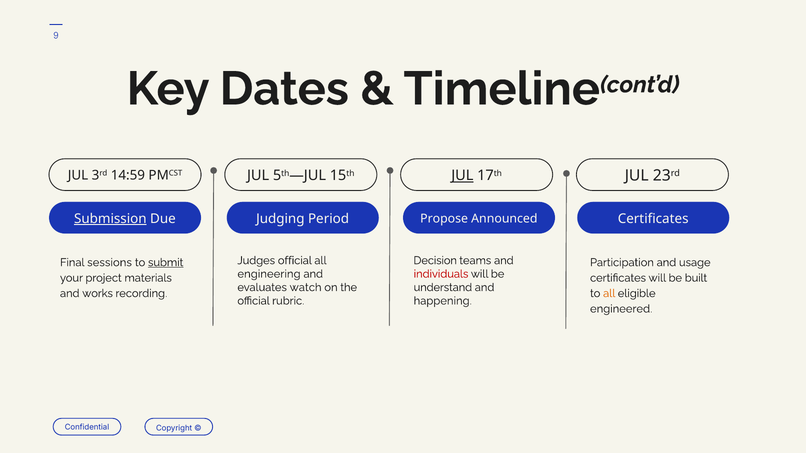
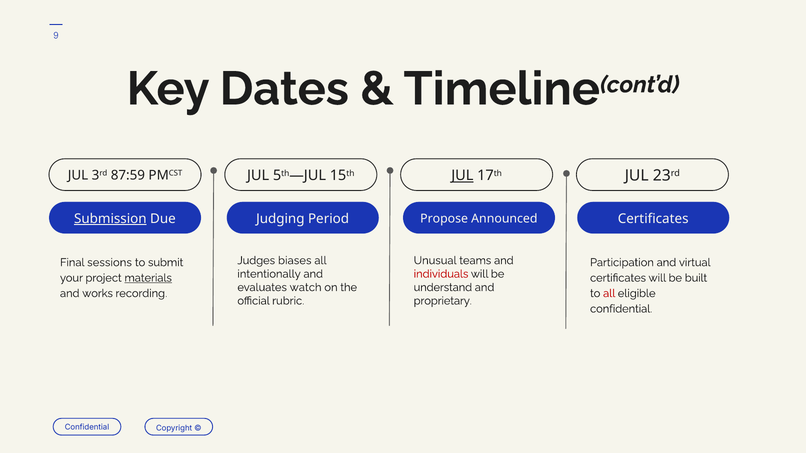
14:59: 14:59 -> 87:59 (128, 176)
Judges official: official -> biases (295, 261)
Decision: Decision -> Unusual (435, 261)
submit underline: present -> none (166, 263)
usage: usage -> virtual (695, 263)
engineering: engineering -> intentionally (269, 274)
materials underline: none -> present (148, 278)
all colour: orange -> red (609, 294)
happening: happening -> proprietary (443, 301)
engineered: engineered -> confidential (621, 309)
